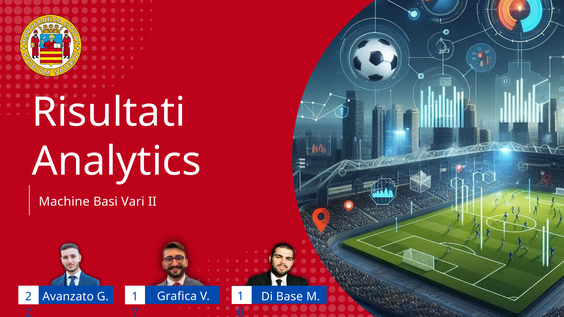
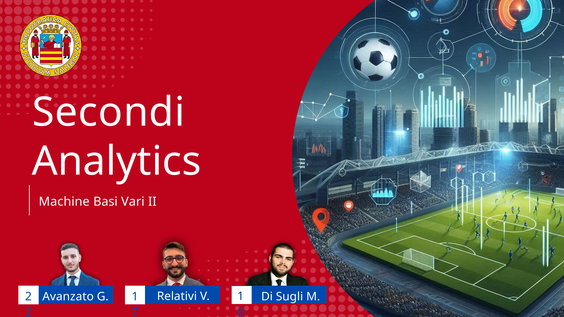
Risultati: Risultati -> Secondi (109, 113)
Grafica: Grafica -> Relativi (177, 296)
Base: Base -> Sugli (290, 297)
